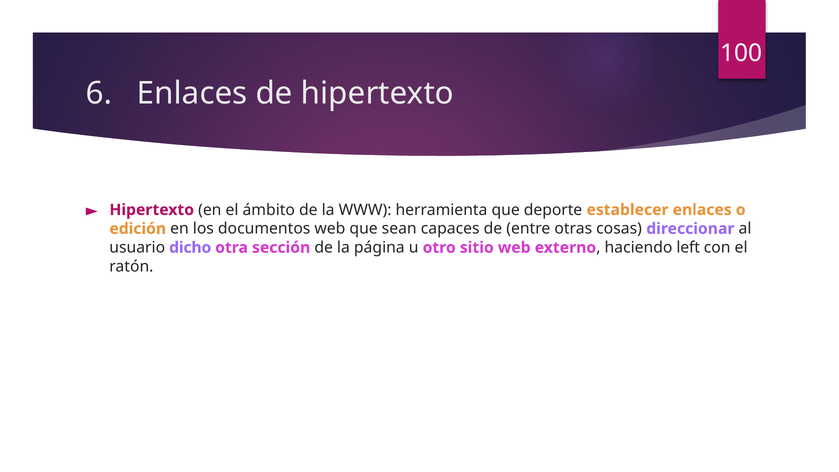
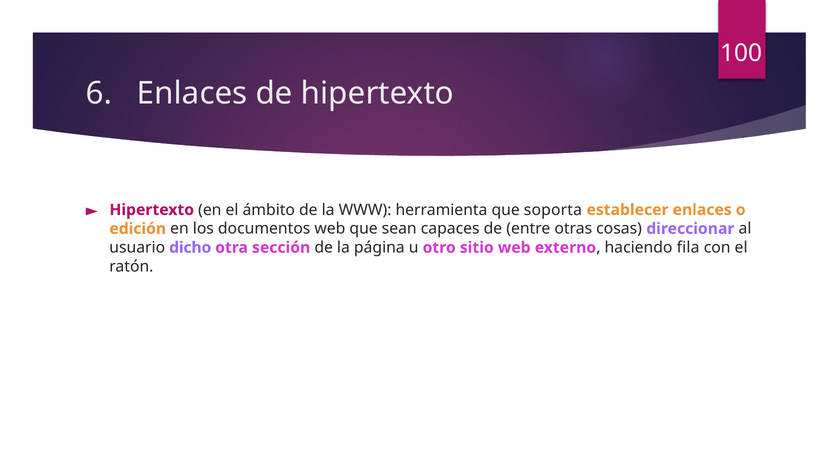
deporte: deporte -> soporta (553, 210)
left: left -> fila (688, 248)
